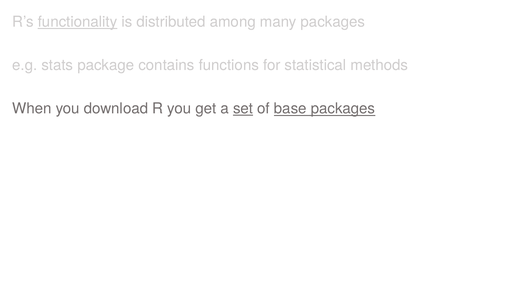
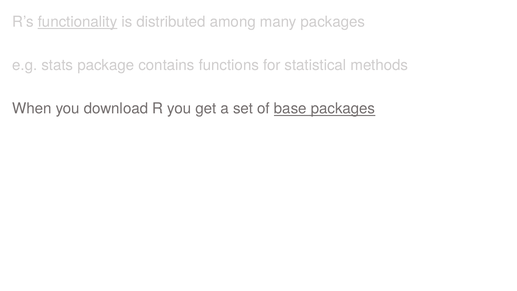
set underline: present -> none (243, 109)
